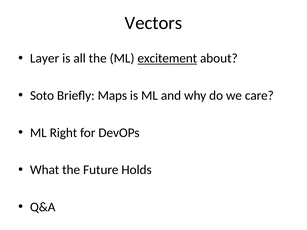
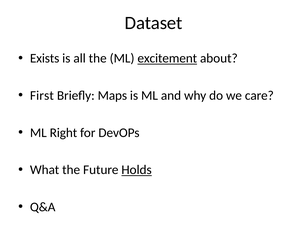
Vectors: Vectors -> Dataset (154, 23)
Layer: Layer -> Exists (45, 58)
Soto: Soto -> First (42, 96)
Holds underline: none -> present (137, 170)
